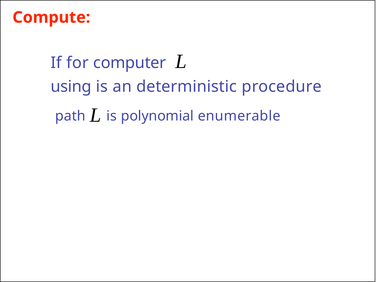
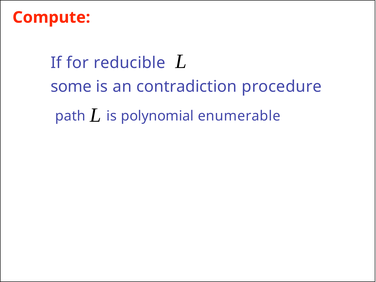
computer: computer -> reducible (129, 63)
using: using -> some (71, 87)
deterministic: deterministic -> contradiction (187, 87)
